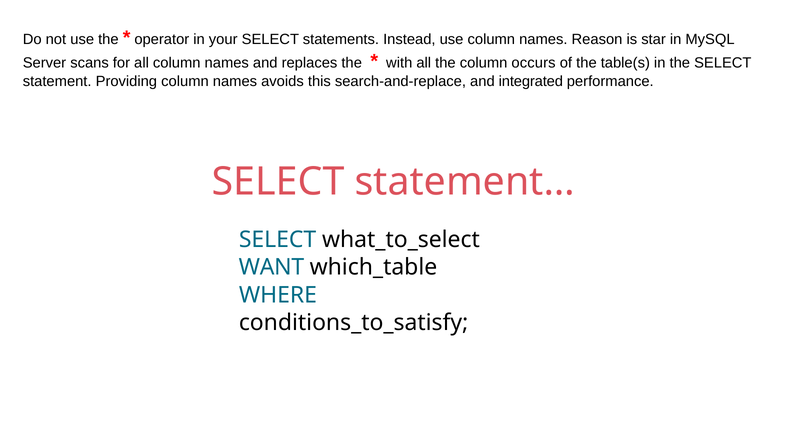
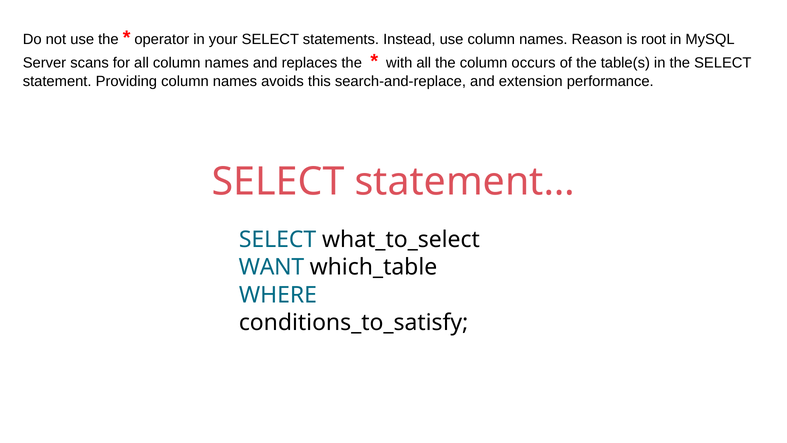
star: star -> root (654, 39)
integrated: integrated -> extension (531, 81)
